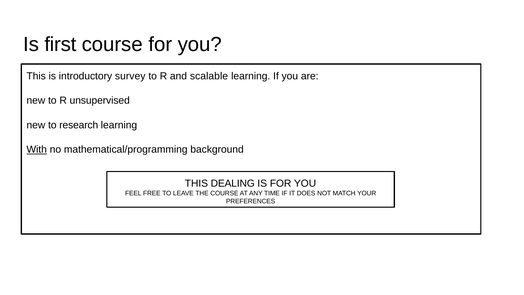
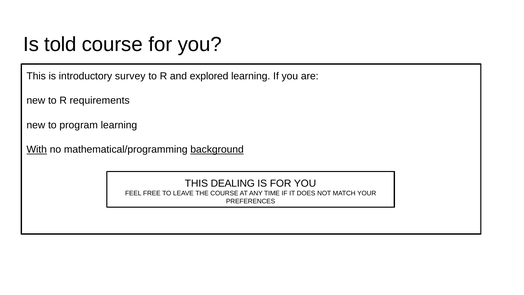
first: first -> told (60, 44)
scalable: scalable -> explored (209, 76)
unsupervised: unsupervised -> requirements (100, 101)
research: research -> program (79, 125)
background underline: none -> present (217, 149)
